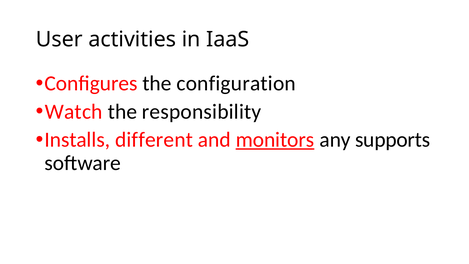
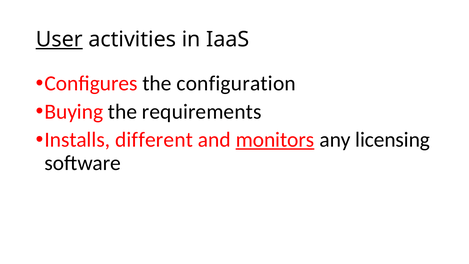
User underline: none -> present (59, 39)
Watch: Watch -> Buying (74, 112)
responsibility: responsibility -> requirements (202, 112)
supports: supports -> licensing (393, 140)
